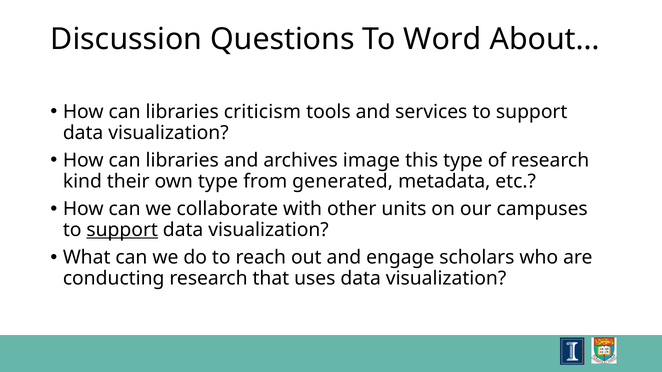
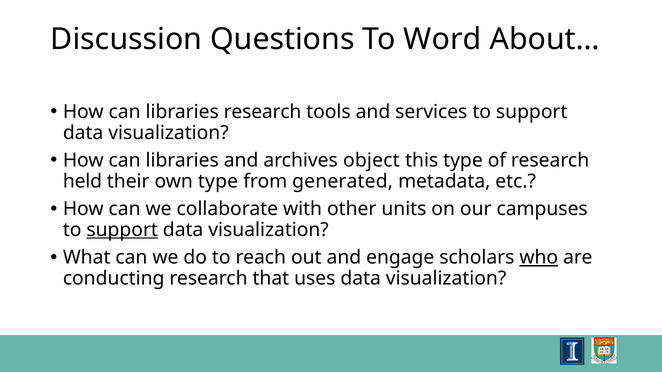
libraries criticism: criticism -> research (263, 112)
image: image -> object (371, 161)
kind: kind -> held (82, 181)
who underline: none -> present (539, 258)
